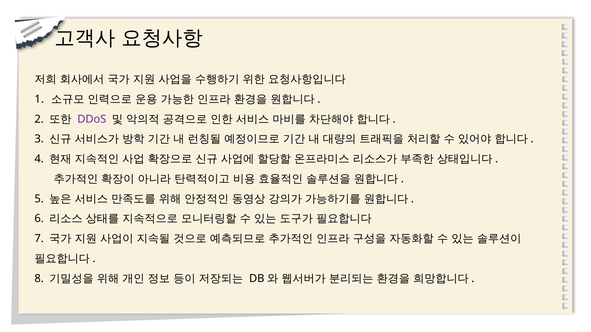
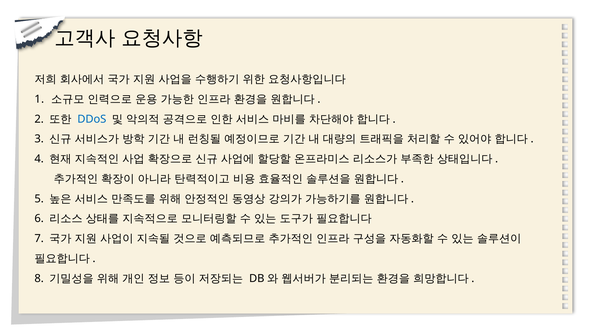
DDoS colour: purple -> blue (92, 119)
